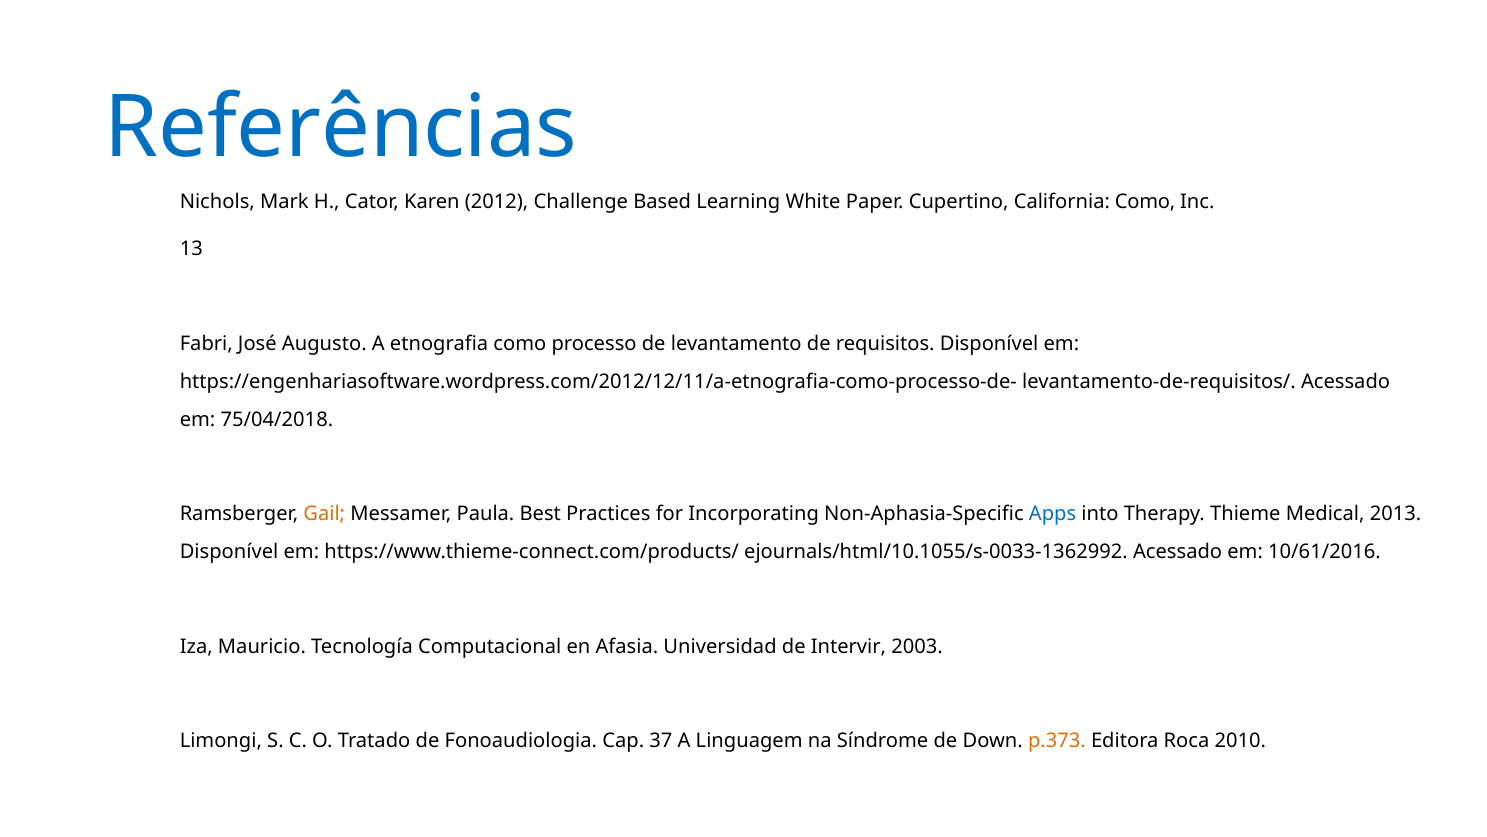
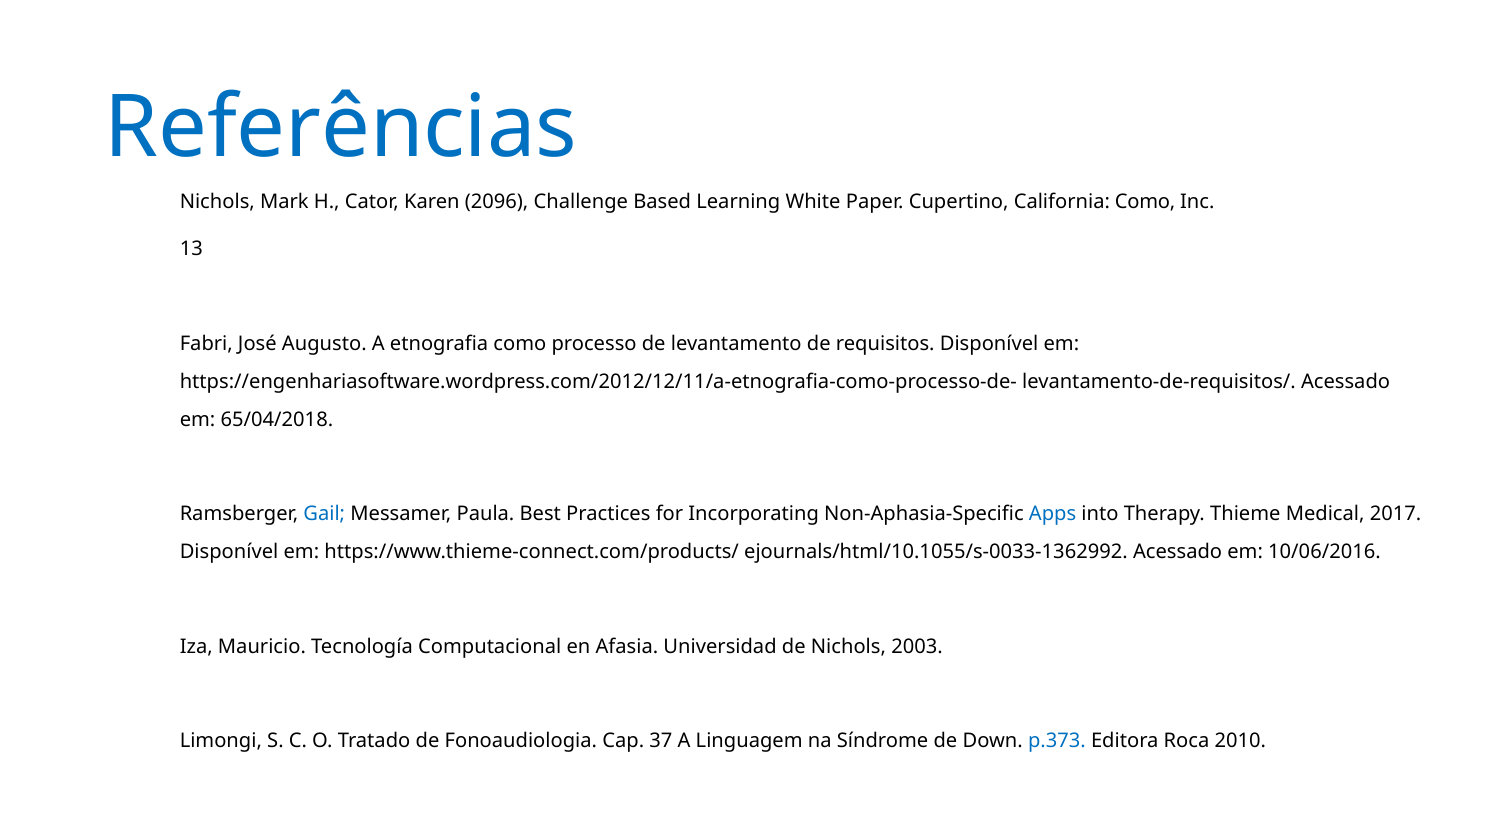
2012: 2012 -> 2096 (497, 202)
75/04/2018: 75/04/2018 -> 65/04/2018 (277, 419)
Gail colour: orange -> blue (324, 514)
2013: 2013 -> 2017 (1396, 514)
10/61/2016: 10/61/2016 -> 10/06/2016 (1324, 552)
de Intervir: Intervir -> Nichols (848, 646)
p.373 colour: orange -> blue (1057, 741)
